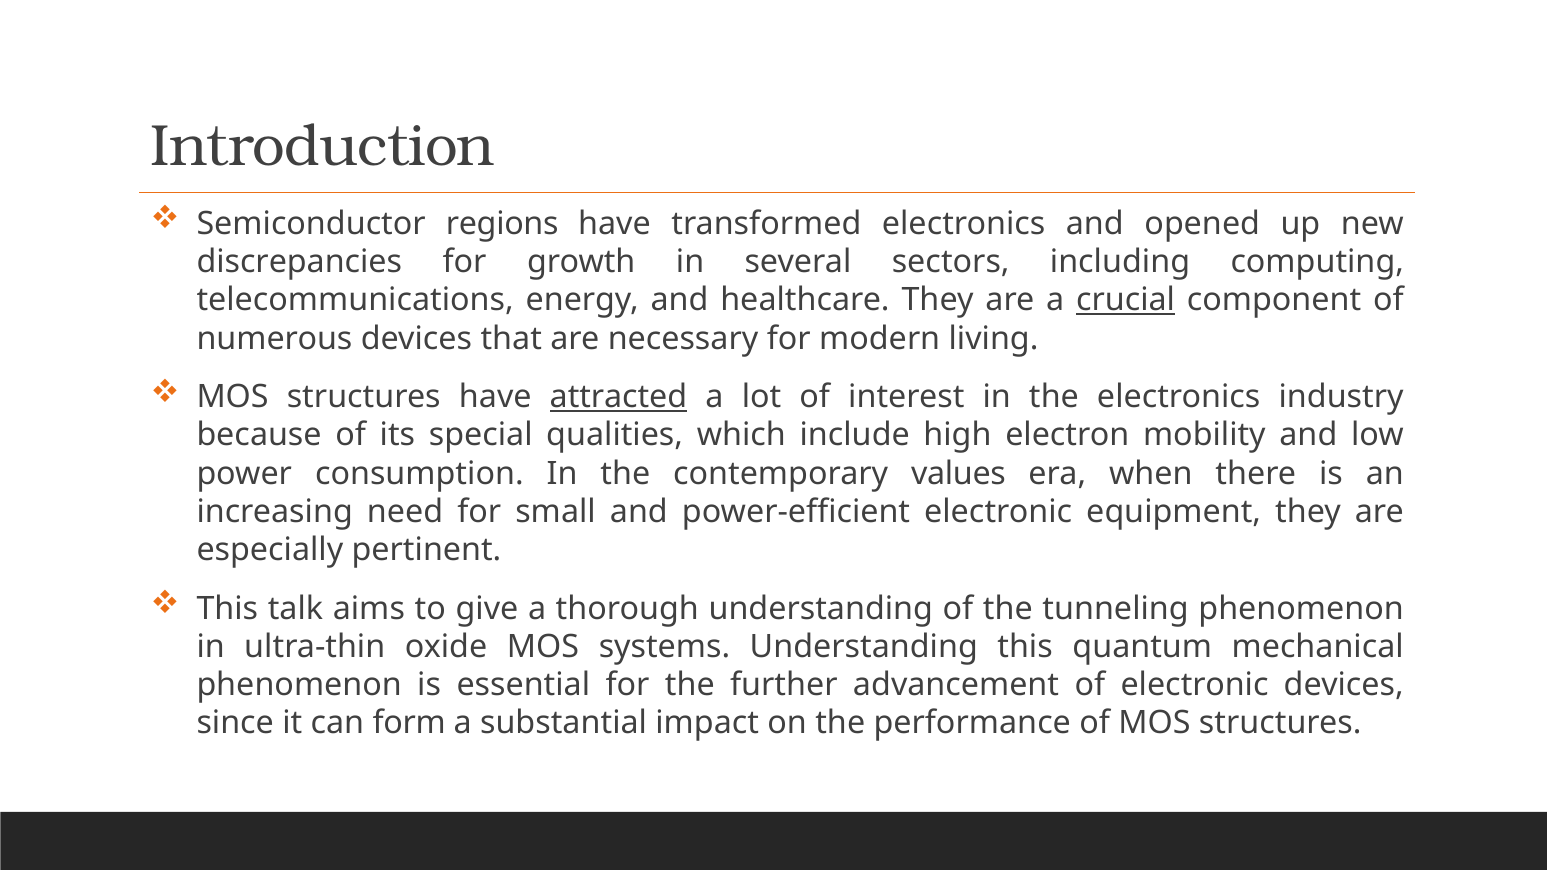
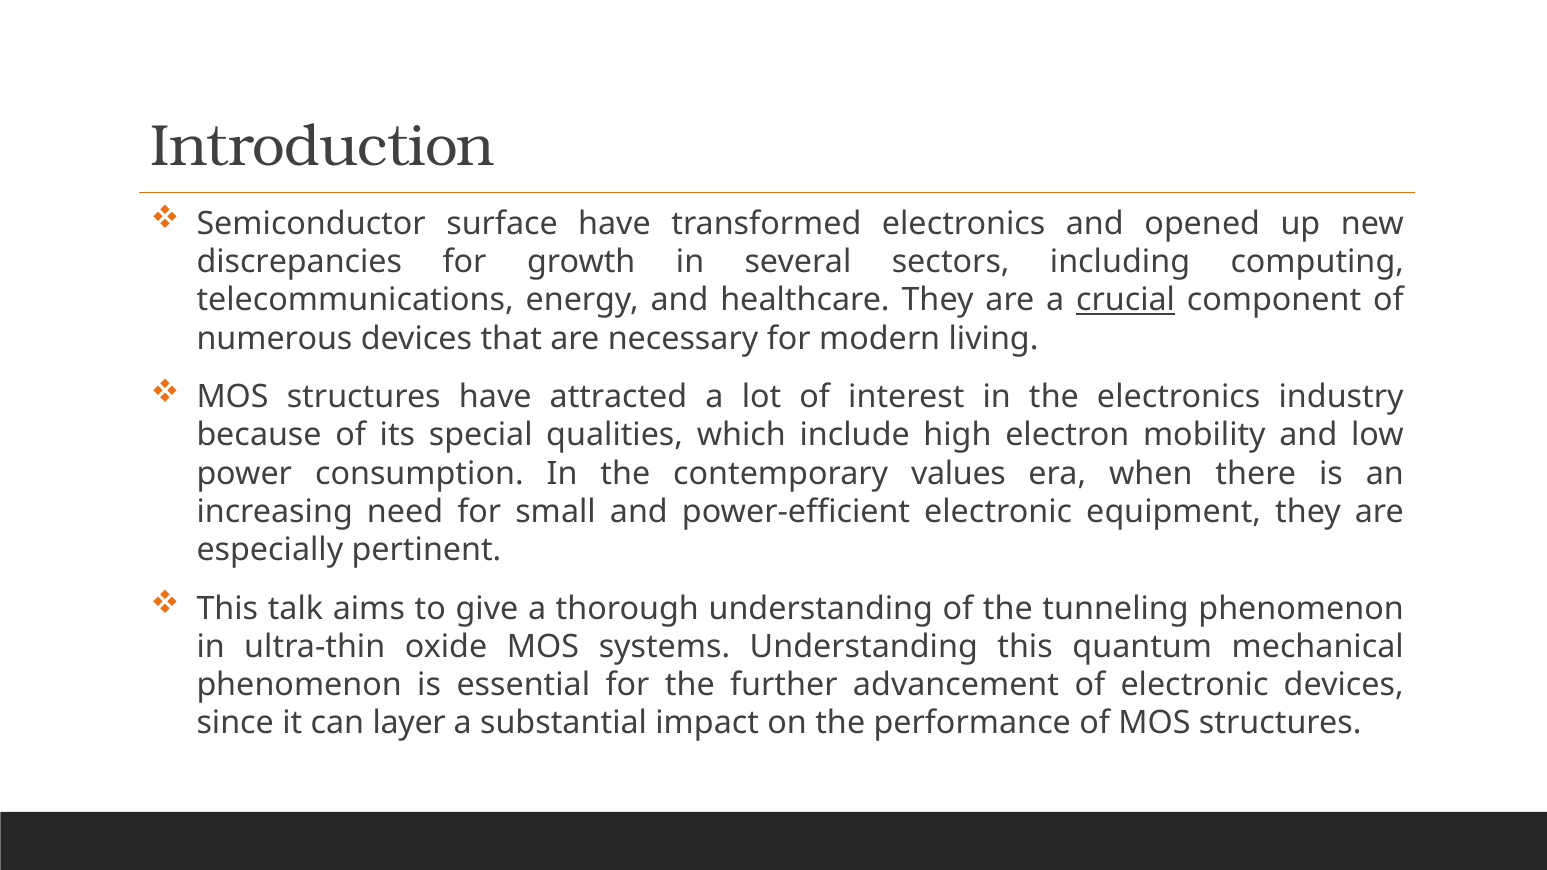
regions: regions -> surface (502, 224)
attracted underline: present -> none (618, 397)
form: form -> layer (409, 723)
